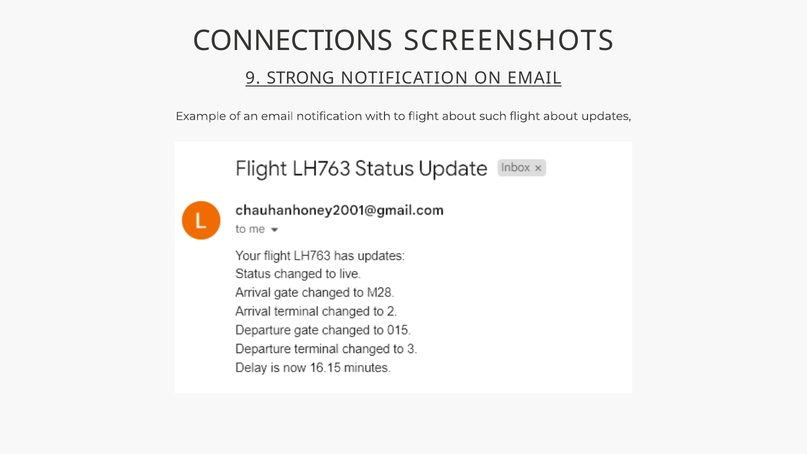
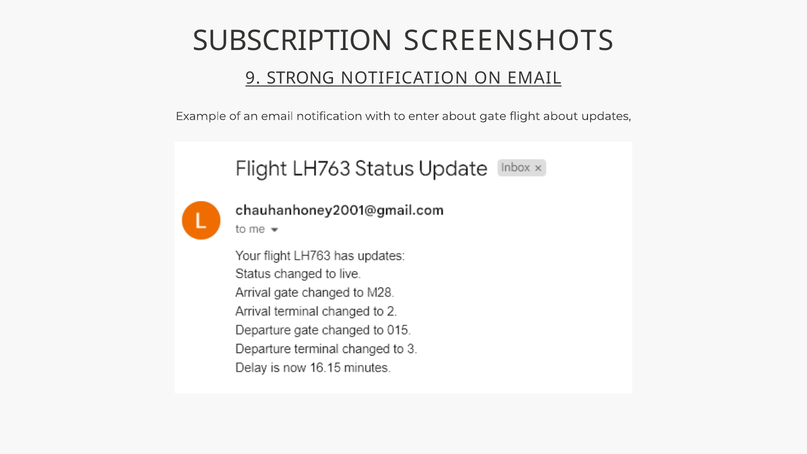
CONNECTIONS: CONNECTIONS -> SUBSCRIPTION (293, 41)
to flight: flight -> enter (424, 116)
such: such -> gate (493, 116)
